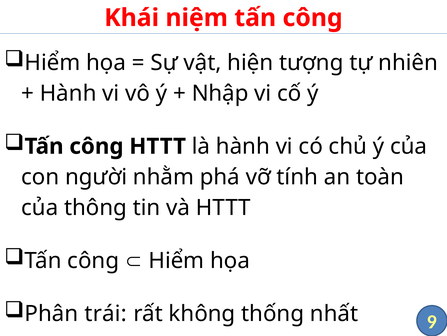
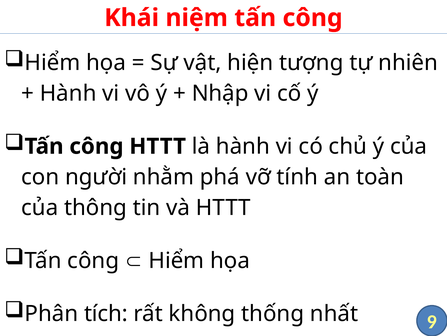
trái: trái -> tích (106, 313)
